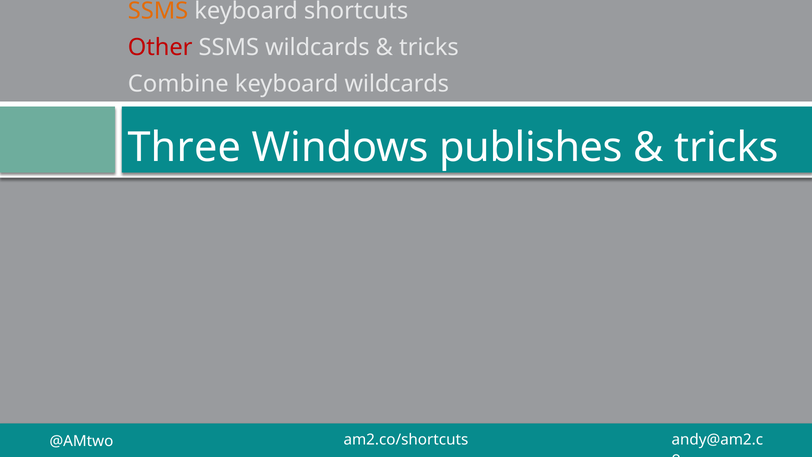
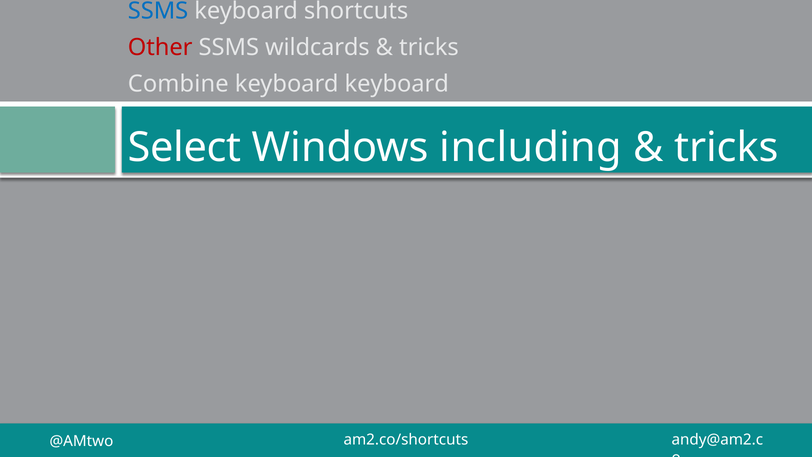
SSMS colour: orange -> blue (158, 11)
keyboard wildcards: wildcards -> keyboard (397, 84)
Three: Three -> Select (185, 148)
publishes: publishes -> including (531, 148)
